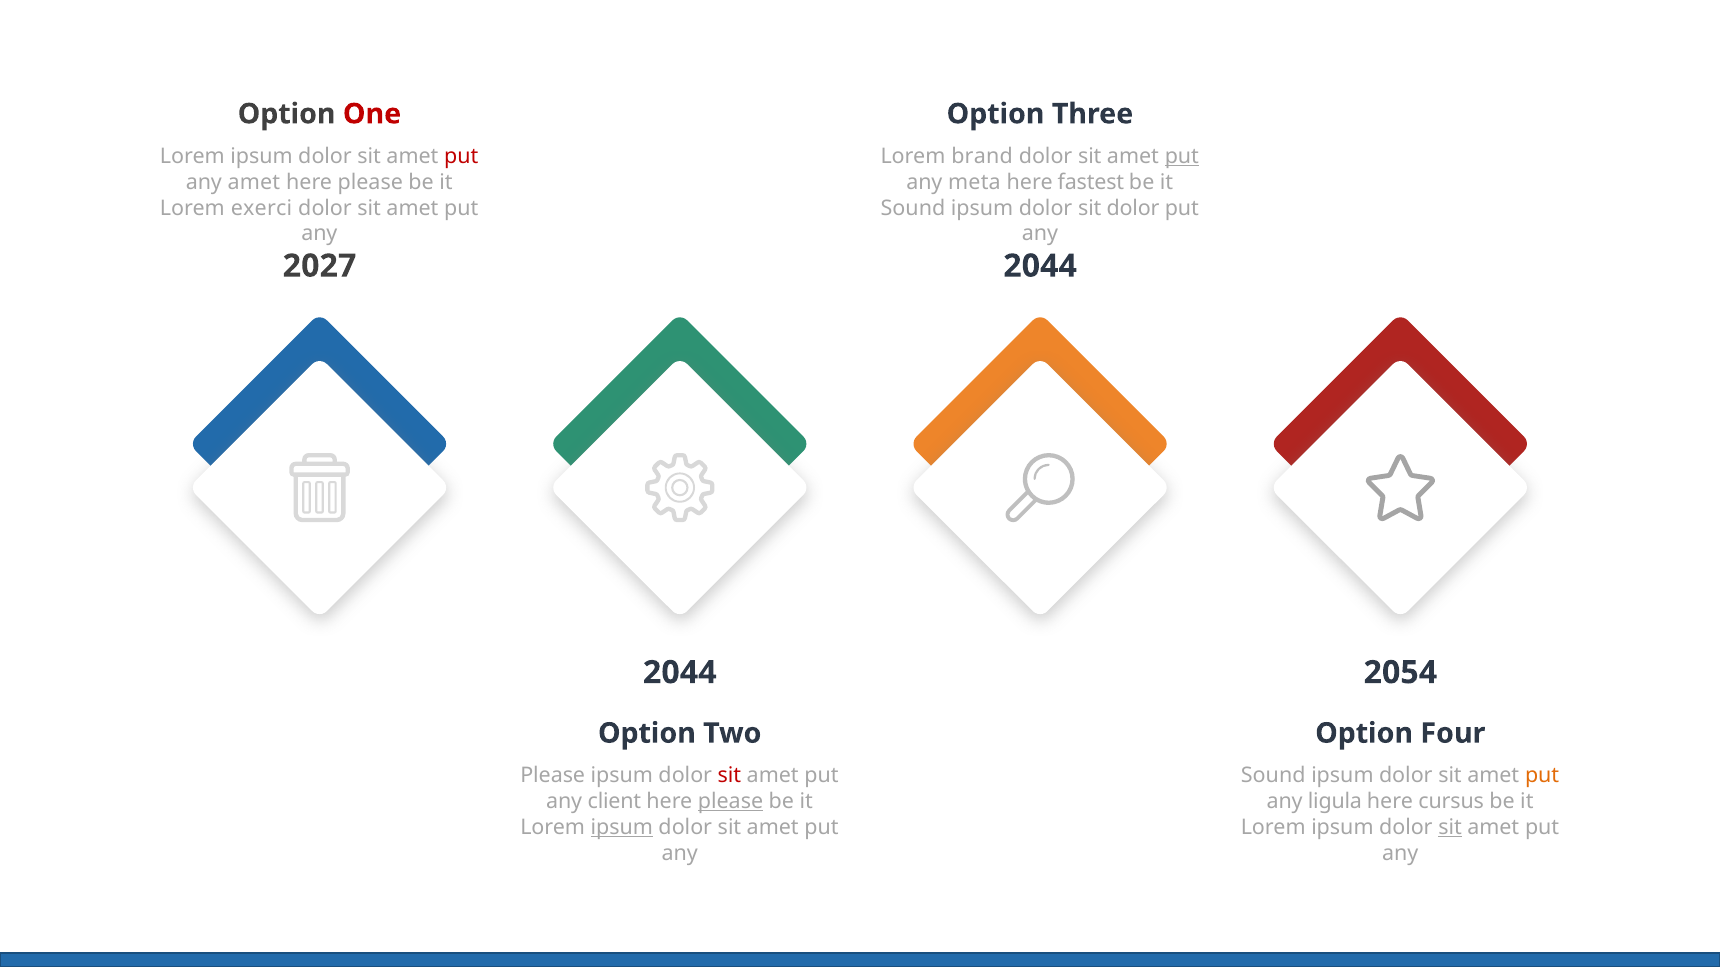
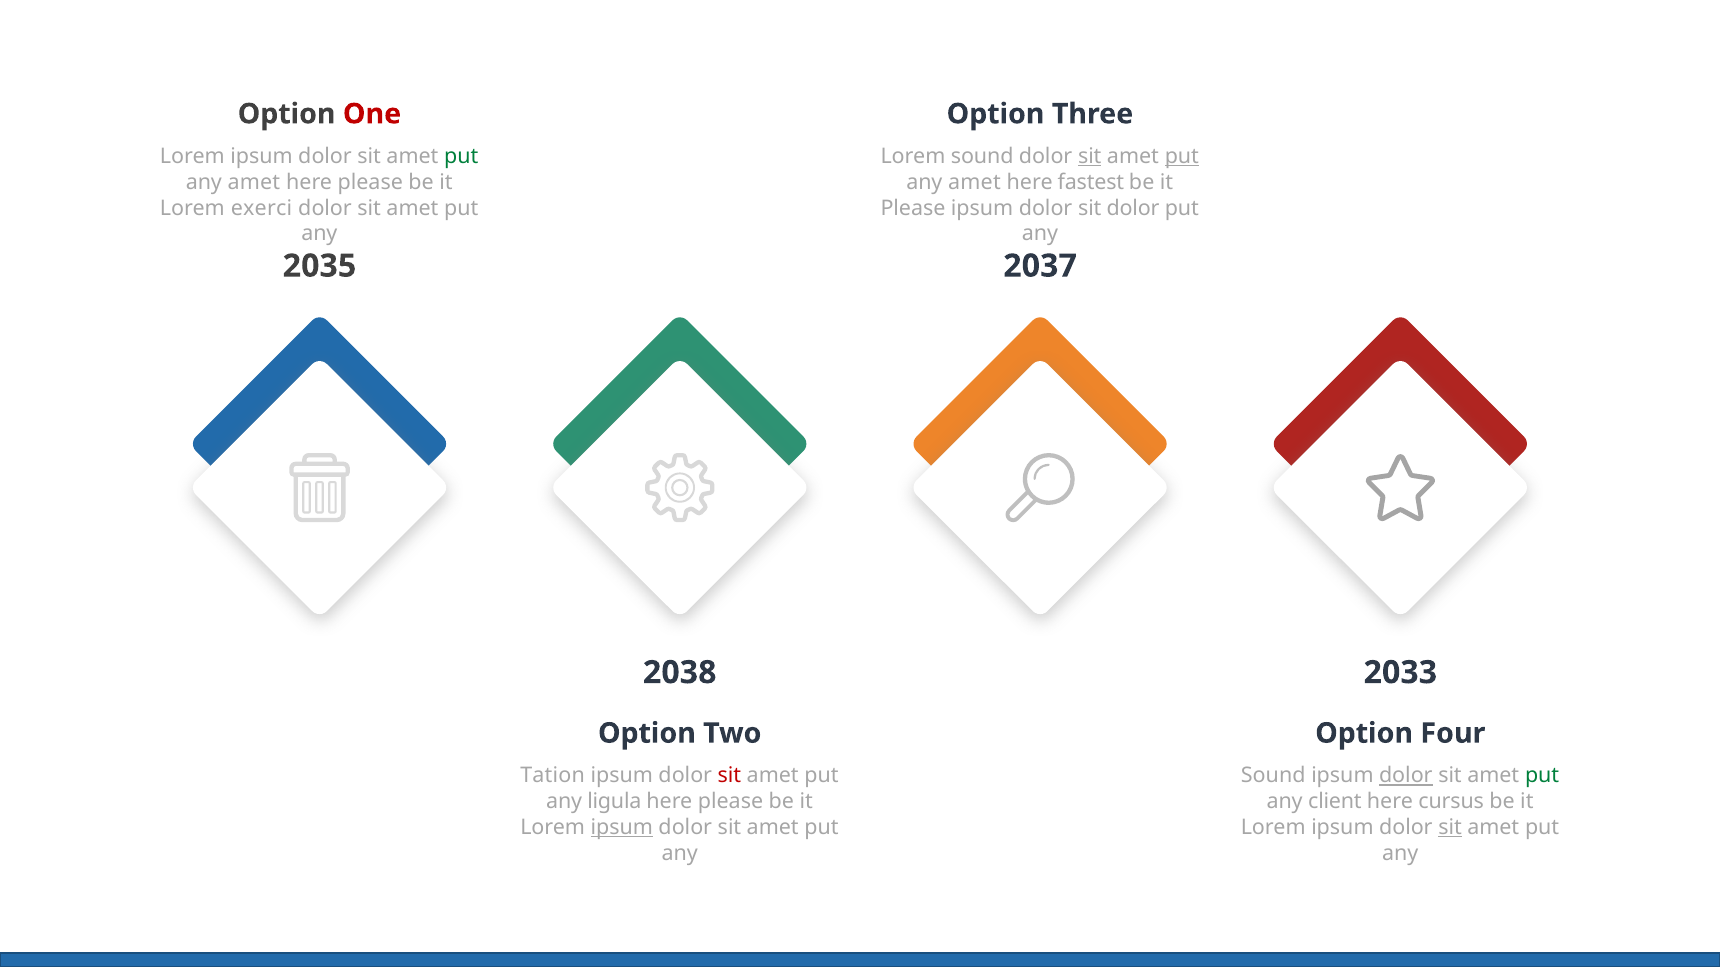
put colour: red -> green (461, 157)
Lorem brand: brand -> sound (982, 157)
sit underline: none -> present (1090, 157)
meta: meta -> amet (974, 182)
Sound: Sound -> Please (913, 208)
2027: 2027 -> 2035 (320, 266)
2044: 2044 -> 2037 (1040, 266)
2044: 2044 -> 2038 (680, 673)
2054: 2054 -> 2033 (1400, 673)
Please: Please -> Tation (553, 776)
dolor underline: none -> present (1406, 776)
put colour: orange -> green (1542, 776)
client: client -> ligula (614, 802)
please underline: present -> none (731, 802)
ligula: ligula -> client (1335, 802)
